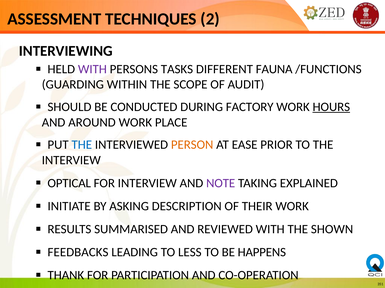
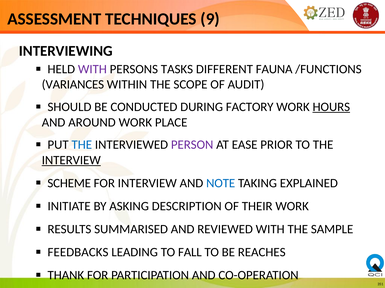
2: 2 -> 9 (210, 19)
GUARDING: GUARDING -> VARIANCES (73, 85)
PERSON colour: orange -> purple (192, 145)
INTERVIEW underline: none -> present (71, 160)
OPTICAL: OPTICAL -> SCHEME (69, 184)
NOTE colour: purple -> blue (221, 184)
SHOWN: SHOWN -> SAMPLE (332, 230)
LESS: LESS -> FALL (190, 253)
HAPPENS: HAPPENS -> REACHES (262, 253)
